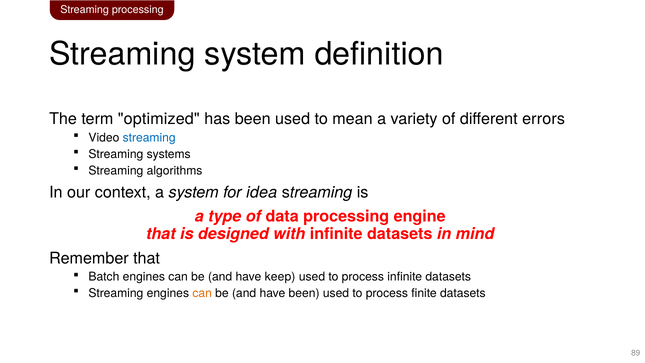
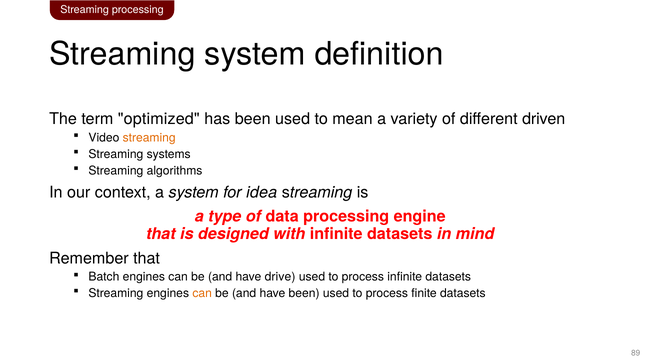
errors: errors -> driven (544, 119)
streaming colour: blue -> orange (149, 138)
keep: keep -> drive (280, 277)
